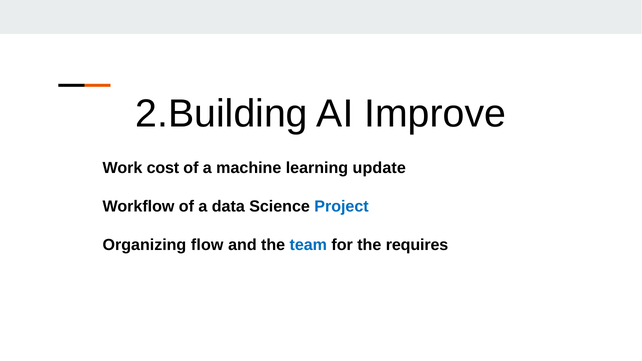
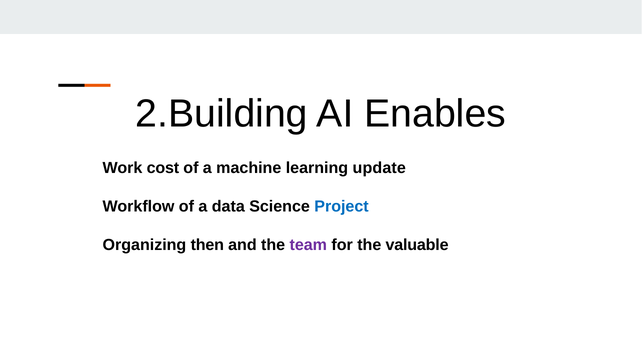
Improve: Improve -> Enables (435, 114)
flow: flow -> then (207, 245)
team colour: blue -> purple (308, 245)
requires: requires -> valuable (417, 245)
